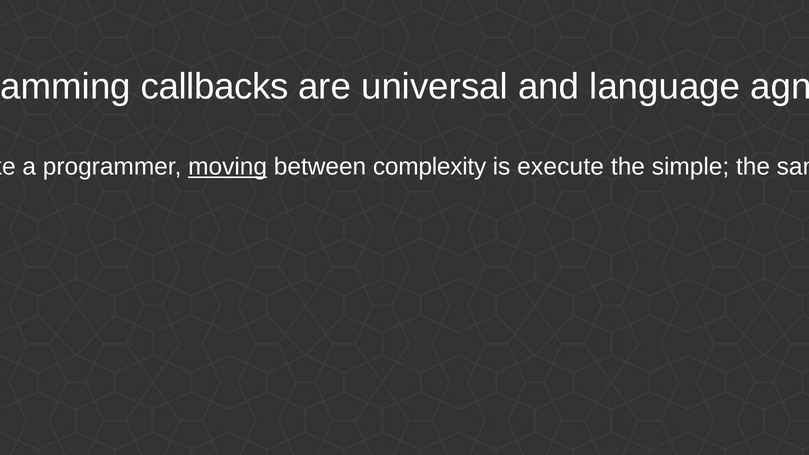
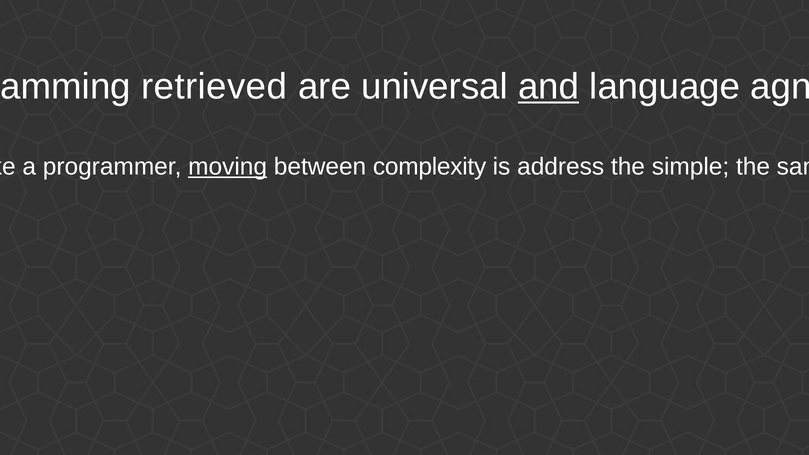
callbacks: callbacks -> retrieved (214, 87)
and underline: none -> present (549, 87)
execute: execute -> address (561, 167)
